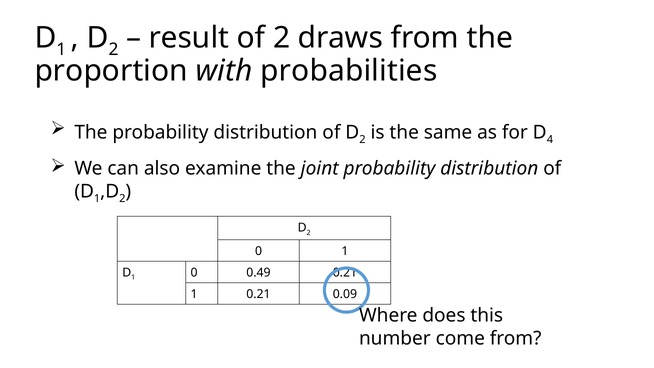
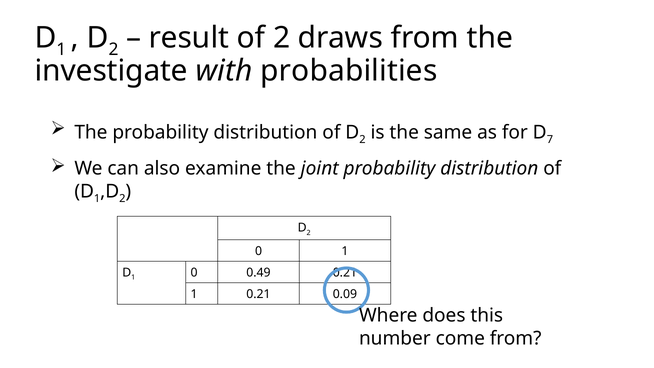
proportion: proportion -> investigate (111, 71)
4: 4 -> 7 (550, 140)
